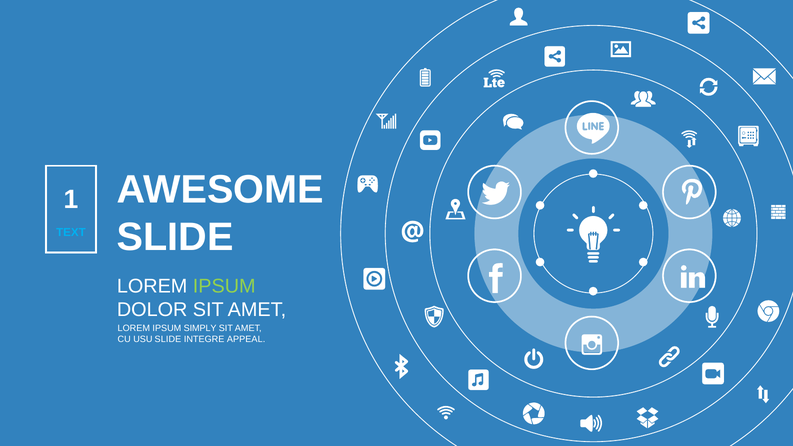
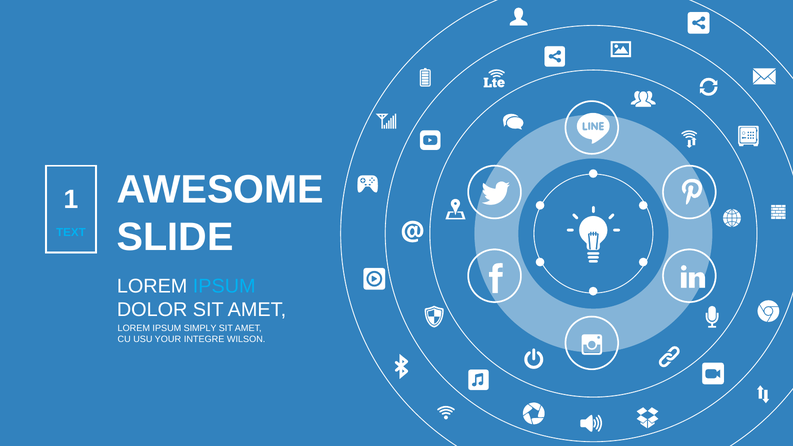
IPSUM colour: light green -> light blue (224, 286)
USU SLIDE: SLIDE -> YOUR (168, 339)
APPEAL: APPEAL -> WILSON (246, 339)
